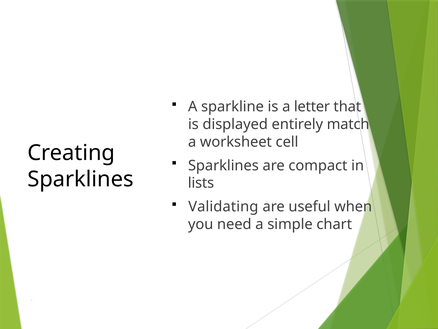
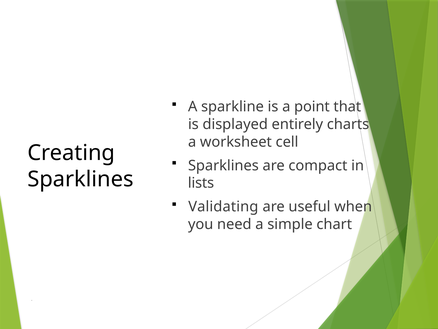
letter: letter -> point (312, 107)
match: match -> charts (348, 124)
